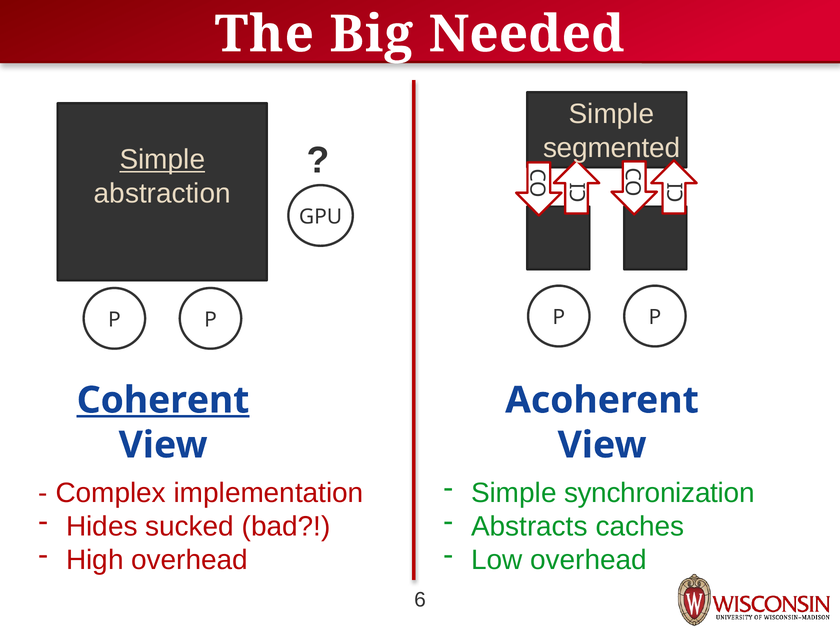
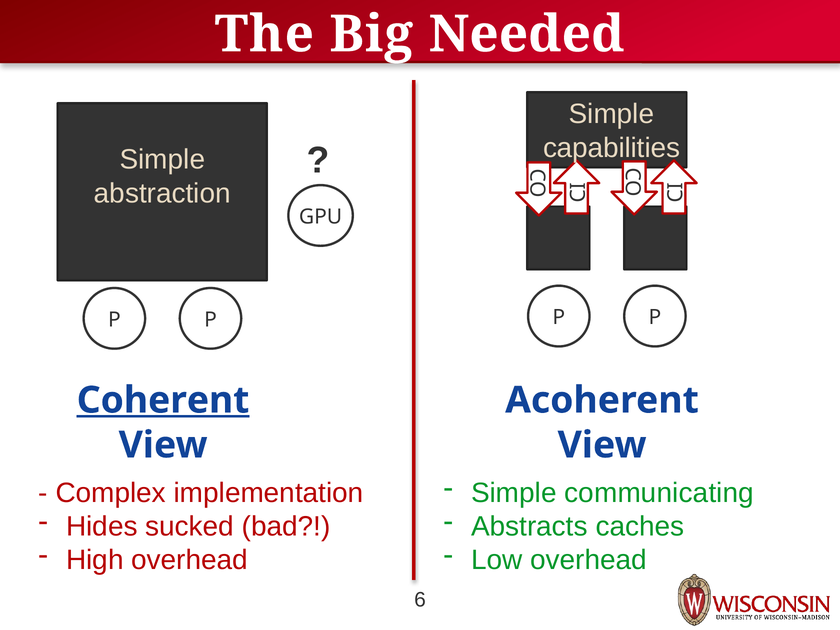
segmented: segmented -> capabilities (612, 148)
Simple underline: present -> none (162, 160)
synchronization: synchronization -> communicating (659, 493)
